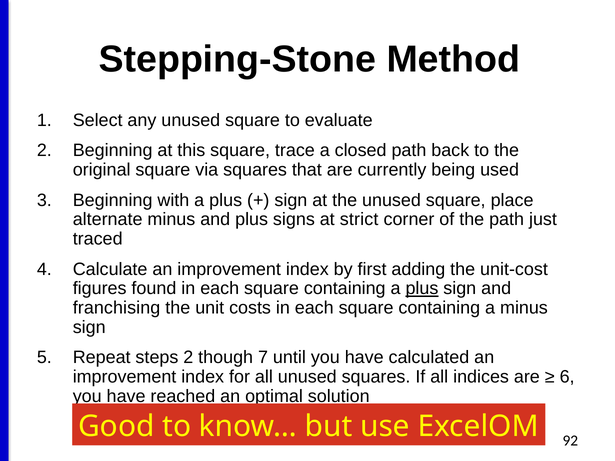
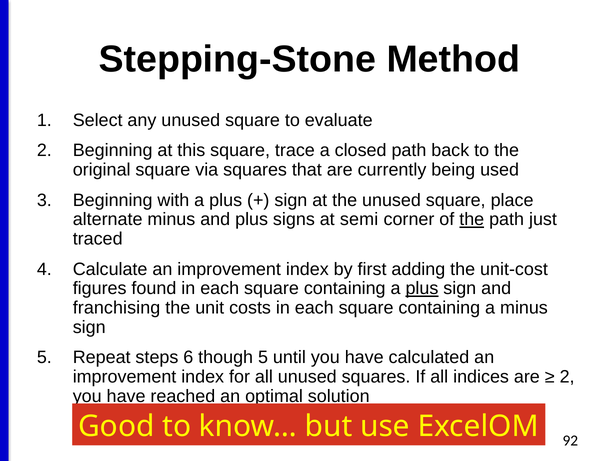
strict: strict -> semi (359, 220)
the underline: none -> present (472, 220)
steps 2: 2 -> 6 (188, 358)
though 7: 7 -> 5 (263, 358)
6: 6 -> 2 (567, 377)
